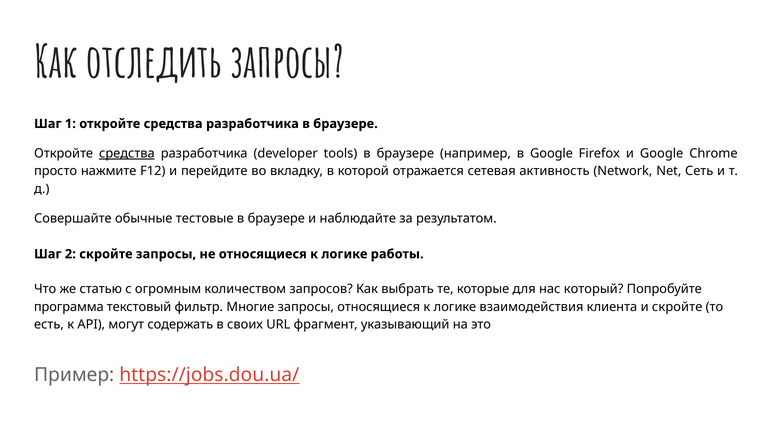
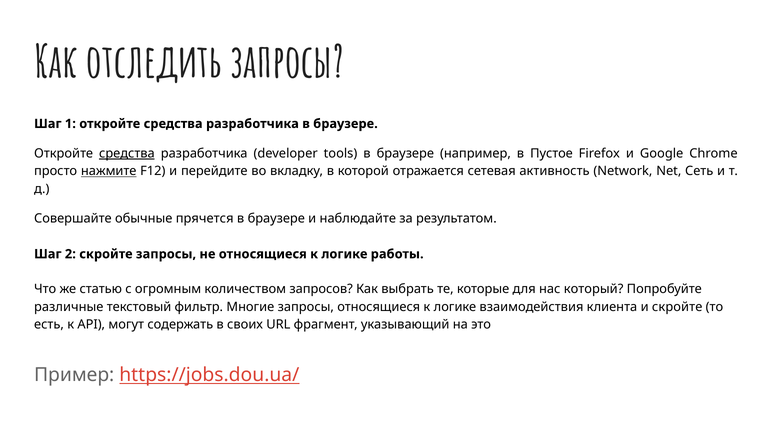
в Google: Google -> Пустое (552, 153)
нажмите underline: none -> present (109, 171)
тестовые: тестовые -> прячется (205, 218)
программа: программа -> различные (69, 307)
